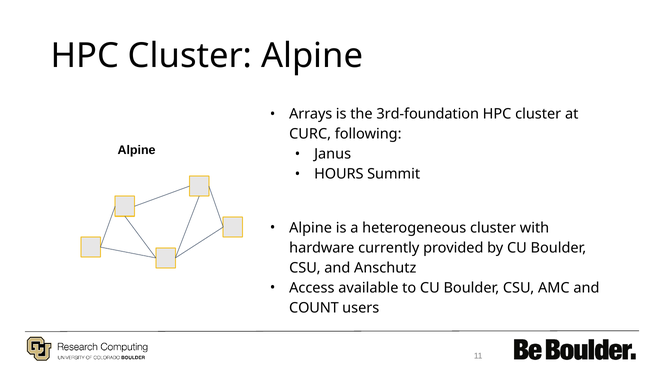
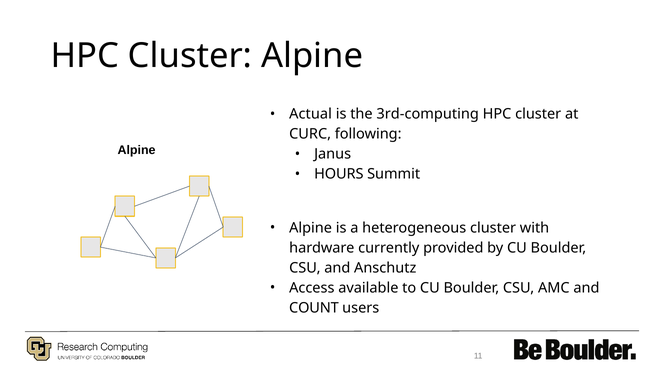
Arrays: Arrays -> Actual (311, 114)
3rd-foundation: 3rd-foundation -> 3rd-computing (428, 114)
